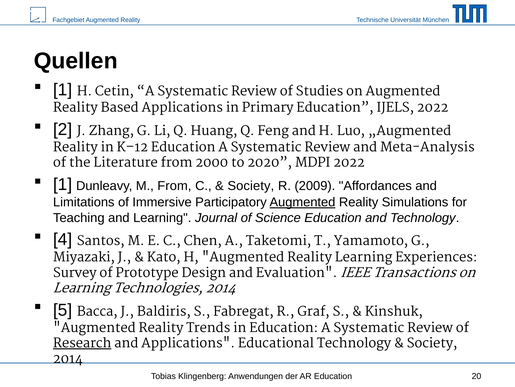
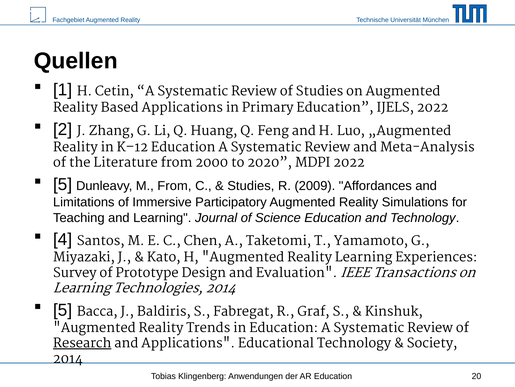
1: 1 -> 5 (63, 184)
Society: Society -> Studies (251, 186)
Augmented underline: present -> none (302, 202)
